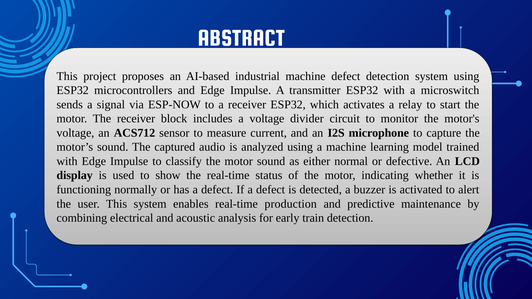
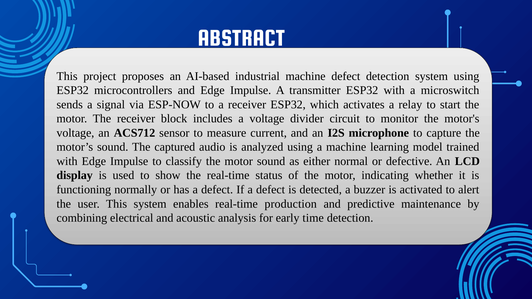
train: train -> time (313, 218)
